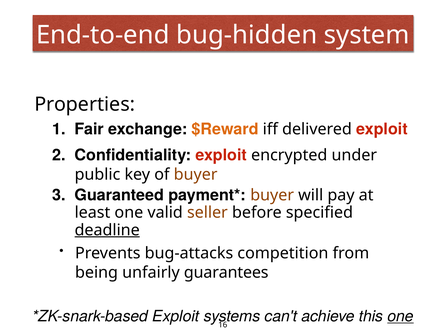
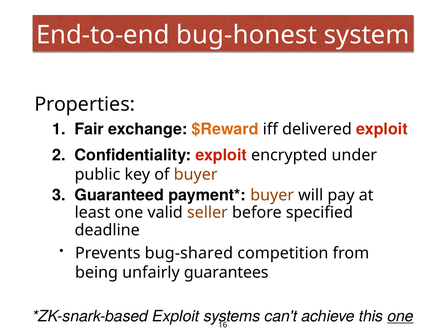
bug-hidden: bug-hidden -> bug-honest (247, 35)
deadline underline: present -> none (107, 230)
bug-attacks: bug-attacks -> bug-shared (189, 253)
